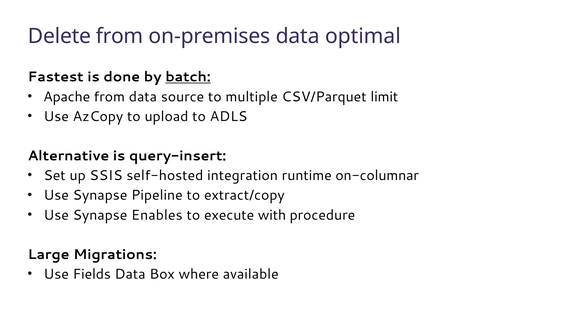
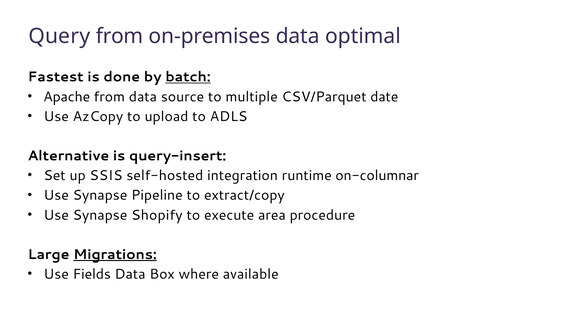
Delete: Delete -> Query (59, 36)
limit: limit -> date (384, 97)
Enables: Enables -> Shopify (157, 215)
with: with -> area (272, 215)
Migrations underline: none -> present (115, 254)
